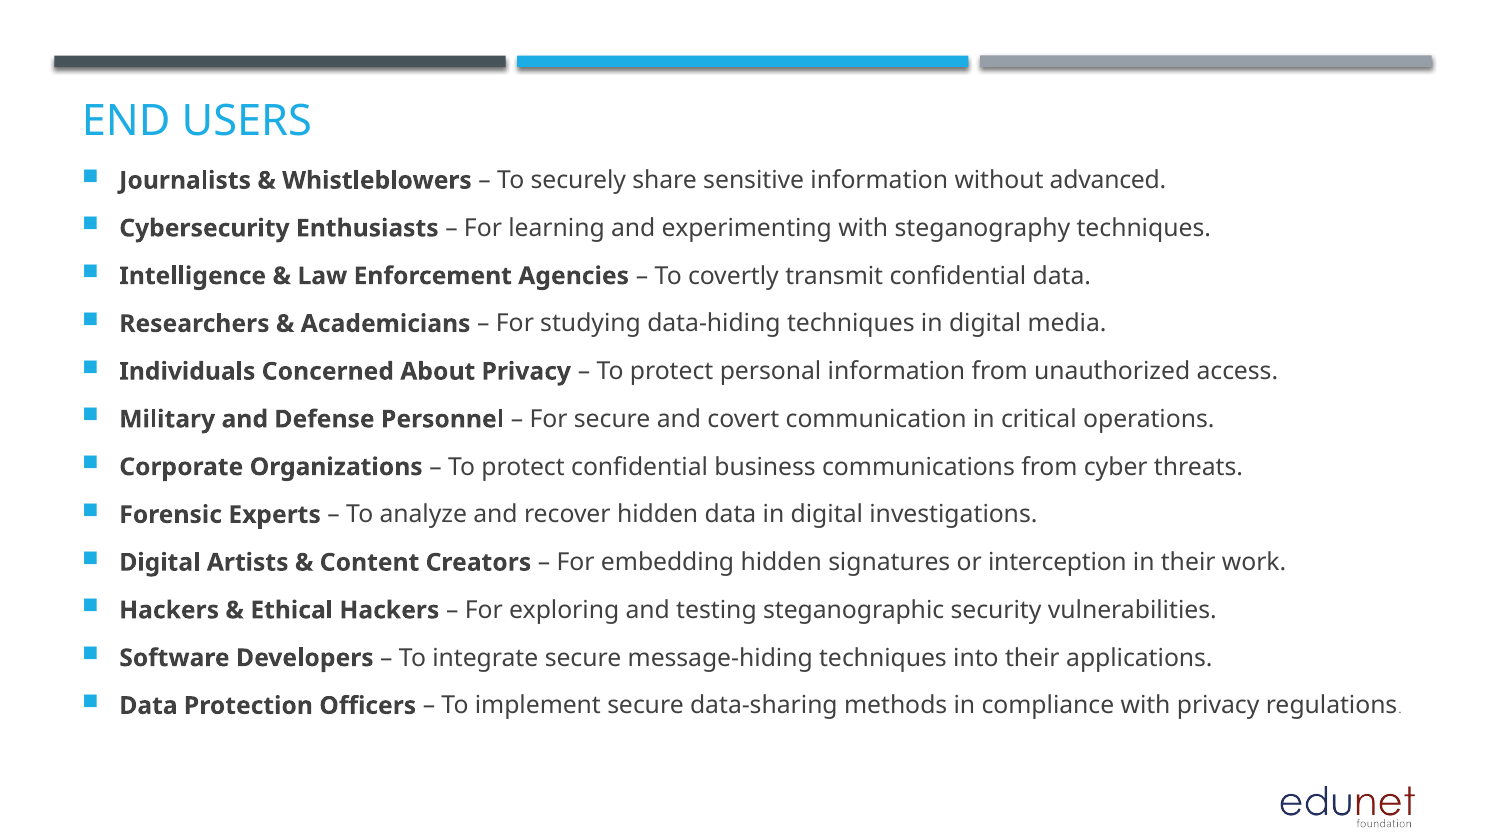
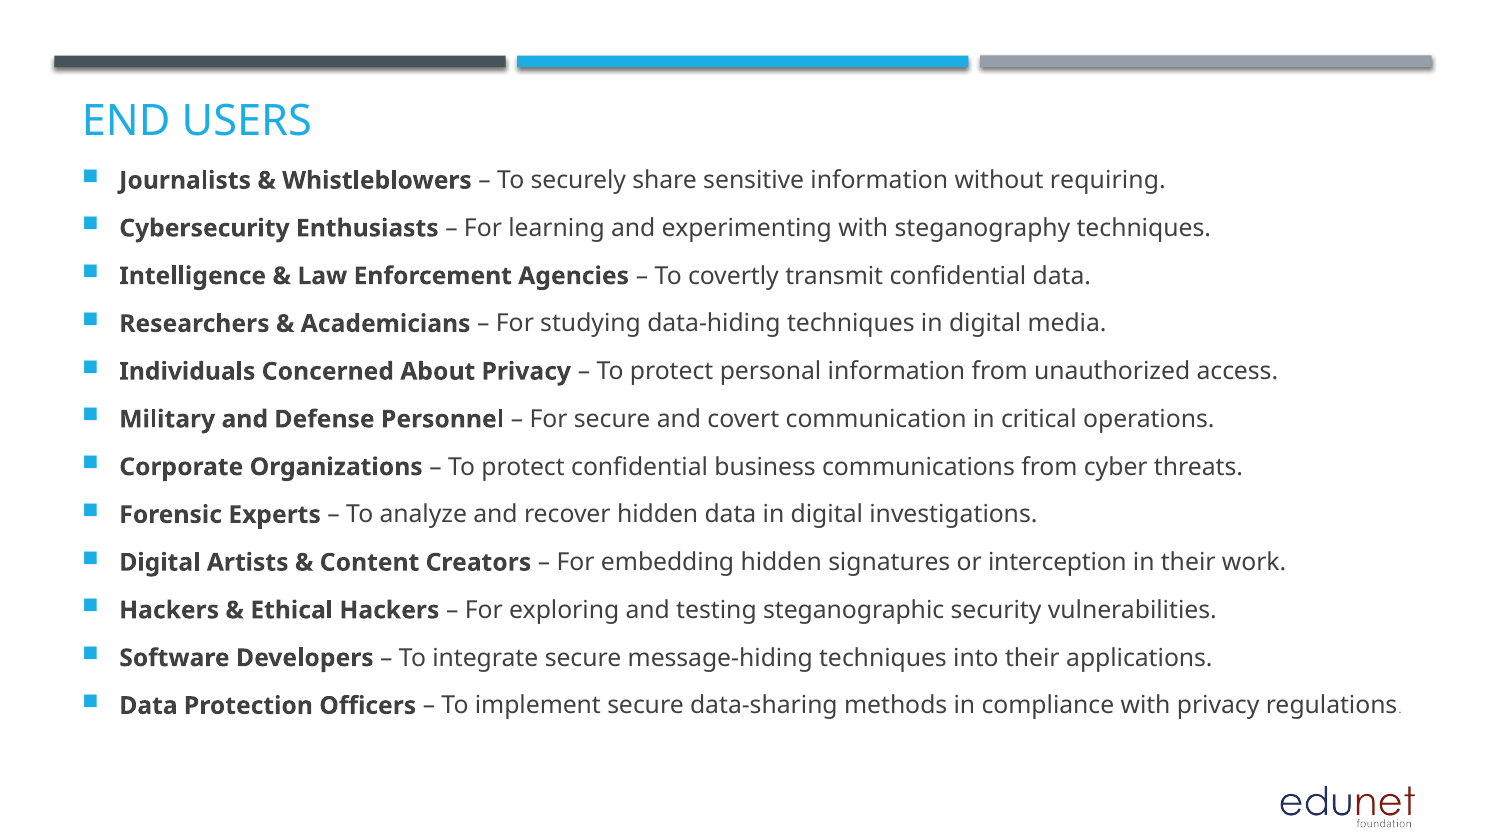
advanced: advanced -> requiring (1108, 181)
